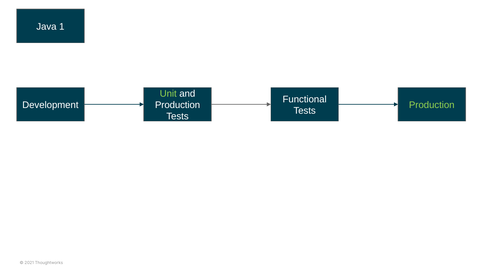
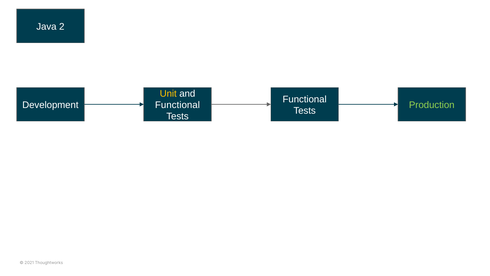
1: 1 -> 2 (62, 27)
Unit colour: light green -> yellow (168, 93)
Production: Production -> Functional (177, 105)
